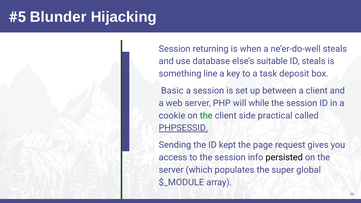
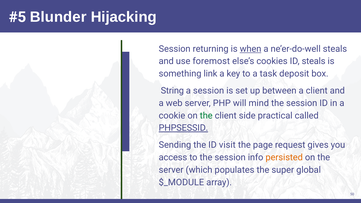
when underline: none -> present (251, 49)
database: database -> foremost (211, 61)
suitable: suitable -> cookies (272, 61)
line: line -> link (210, 74)
Basic: Basic -> String (172, 91)
while: while -> mind (259, 103)
kept: kept -> visit (227, 145)
persisted colour: black -> orange (284, 157)
